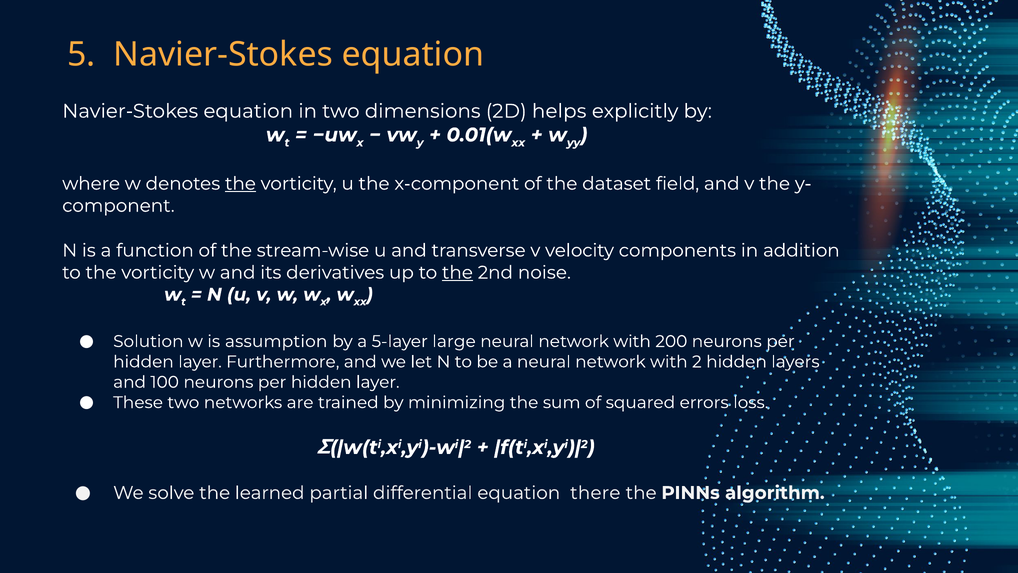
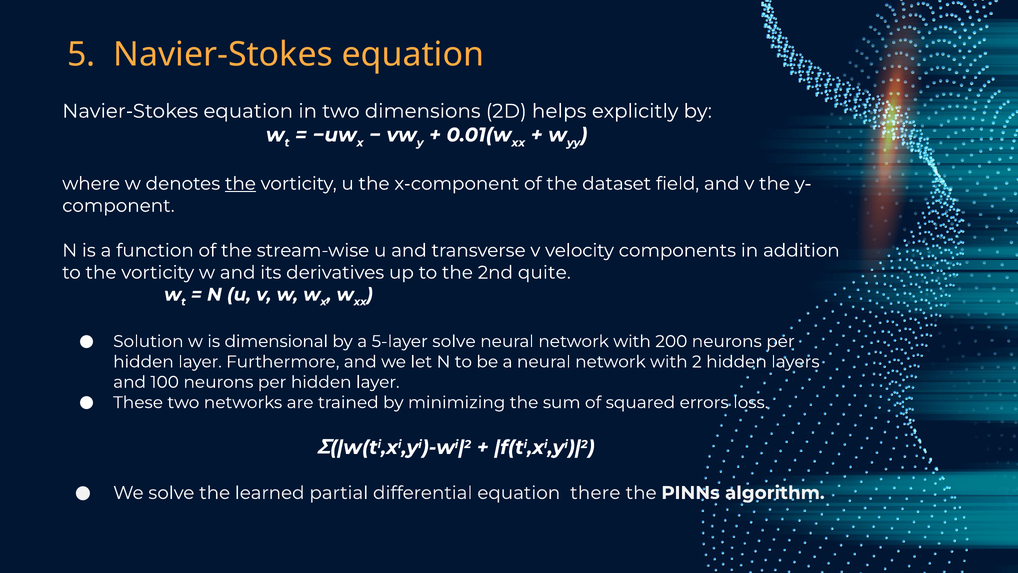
the underline: present -> none (457, 272)
noise: noise -> quite (544, 272)
assumption: assumption -> dimensional (276, 341)
5-layer large: large -> solve (454, 341)
